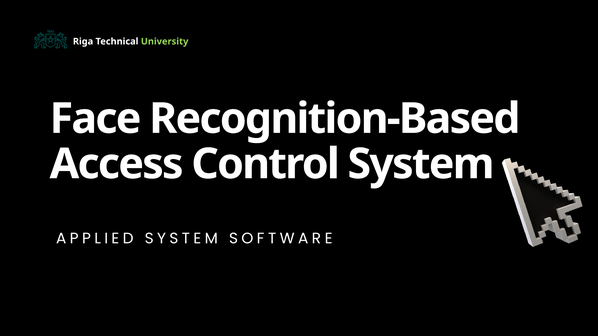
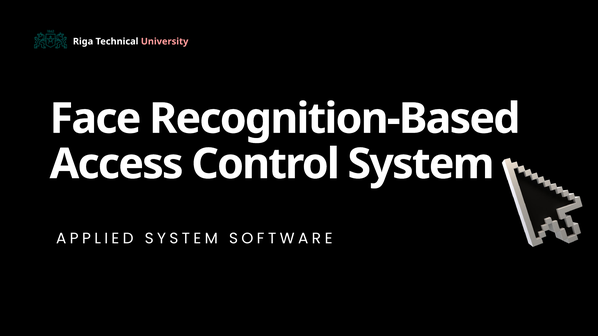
University colour: light green -> pink (165, 41)
